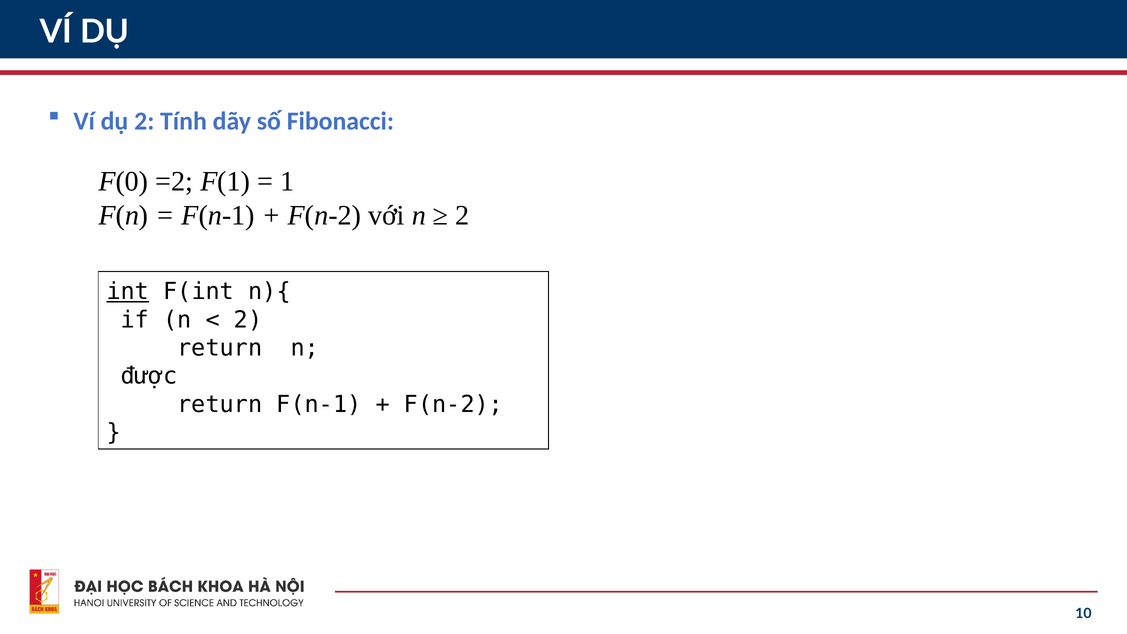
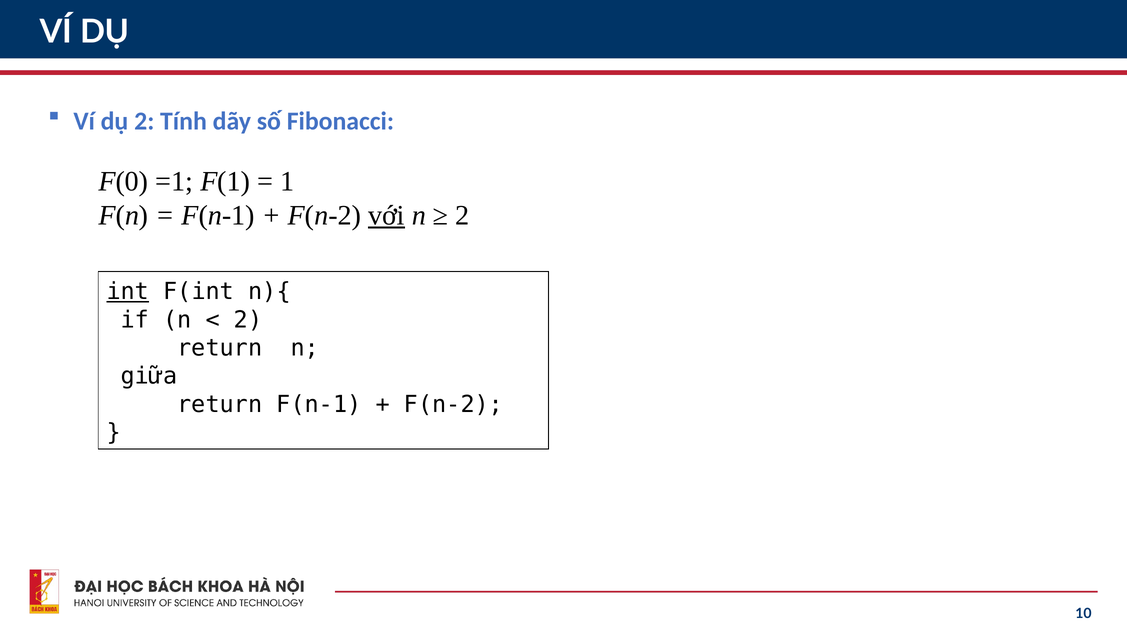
=2: =2 -> =1 (174, 182)
với underline: none -> present (386, 215)
được: được -> giữa (149, 376)
